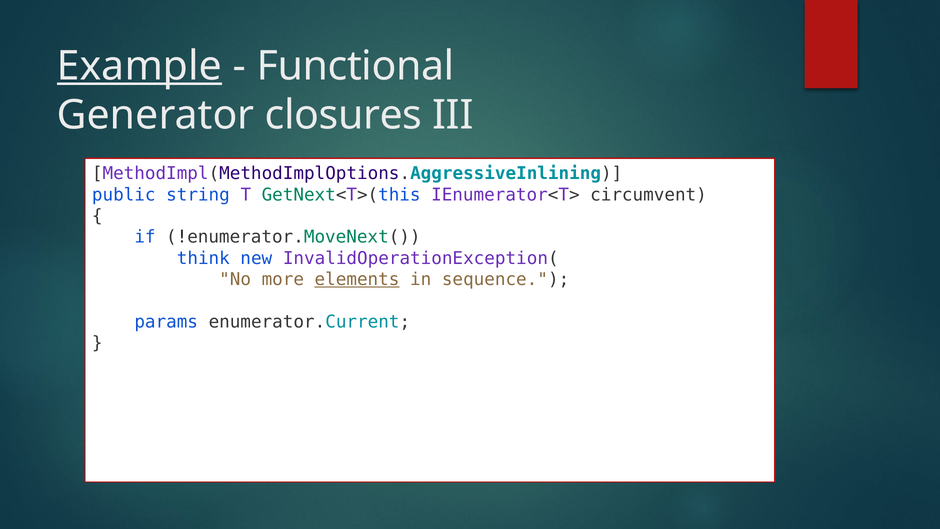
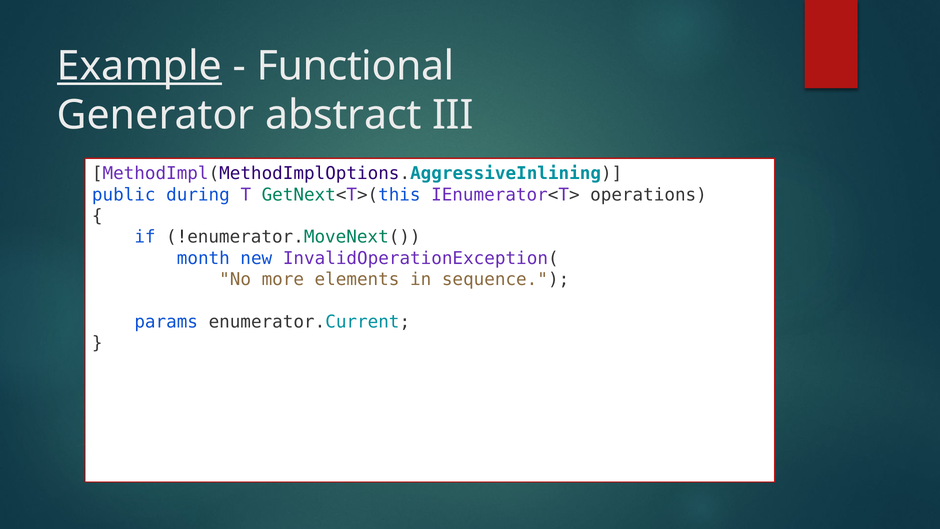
closures: closures -> abstract (343, 115)
string: string -> during (198, 195)
circumvent: circumvent -> operations (649, 195)
think: think -> month (203, 258)
elements underline: present -> none (357, 279)
